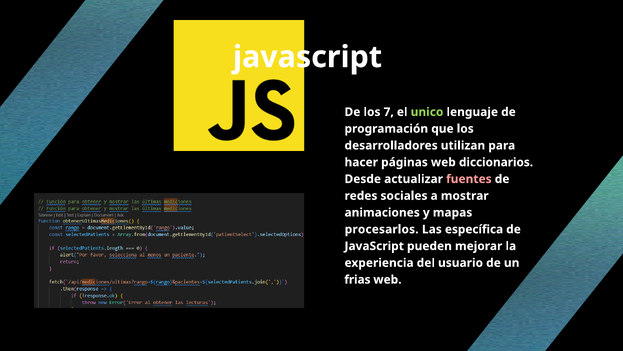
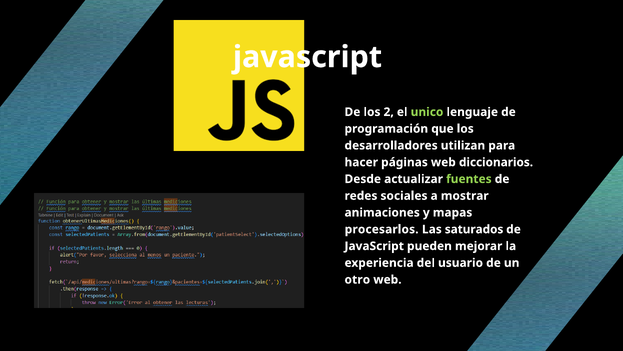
7: 7 -> 2 (389, 112)
fuentes colour: pink -> light green (469, 179)
específica: específica -> saturados (474, 229)
frias: frias -> otro (357, 279)
